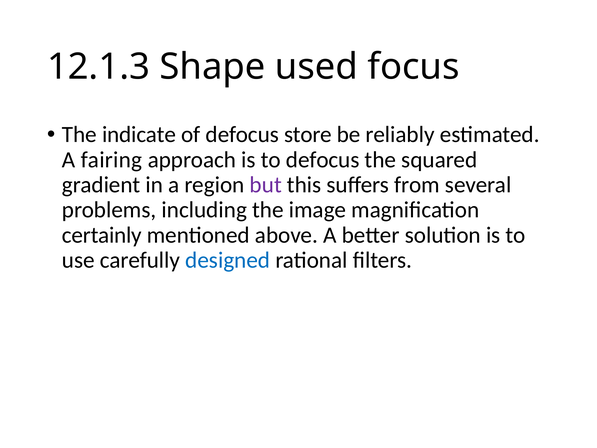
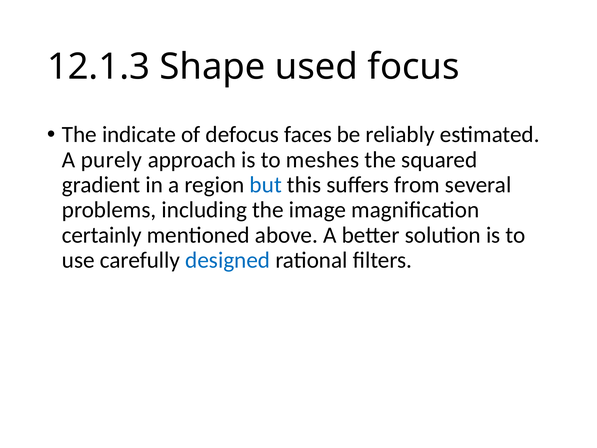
store: store -> faces (308, 135)
fairing: fairing -> purely (111, 160)
to defocus: defocus -> meshes (323, 160)
but colour: purple -> blue (266, 185)
